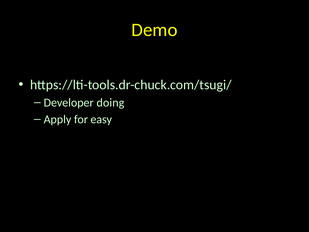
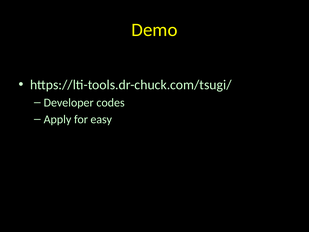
doing: doing -> codes (111, 102)
